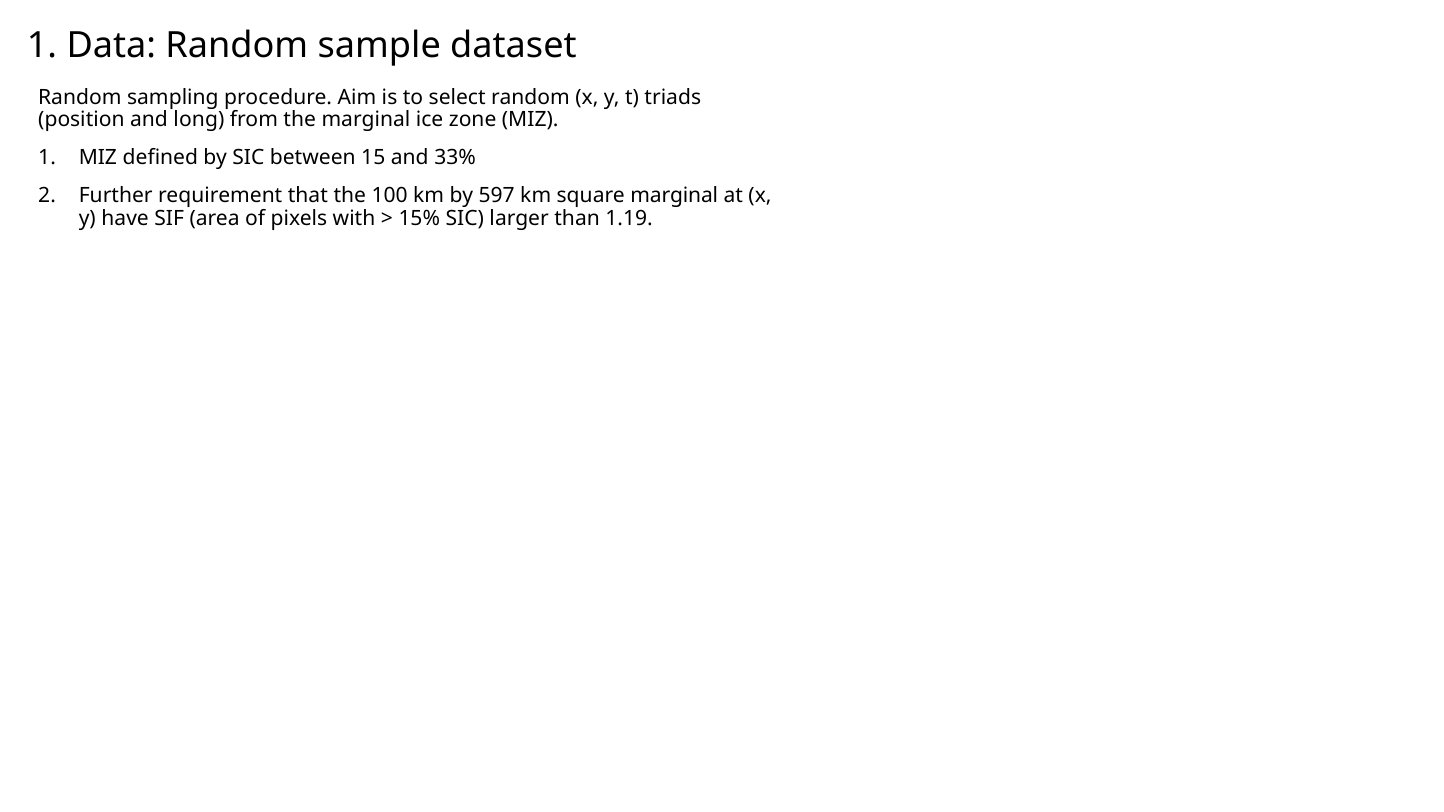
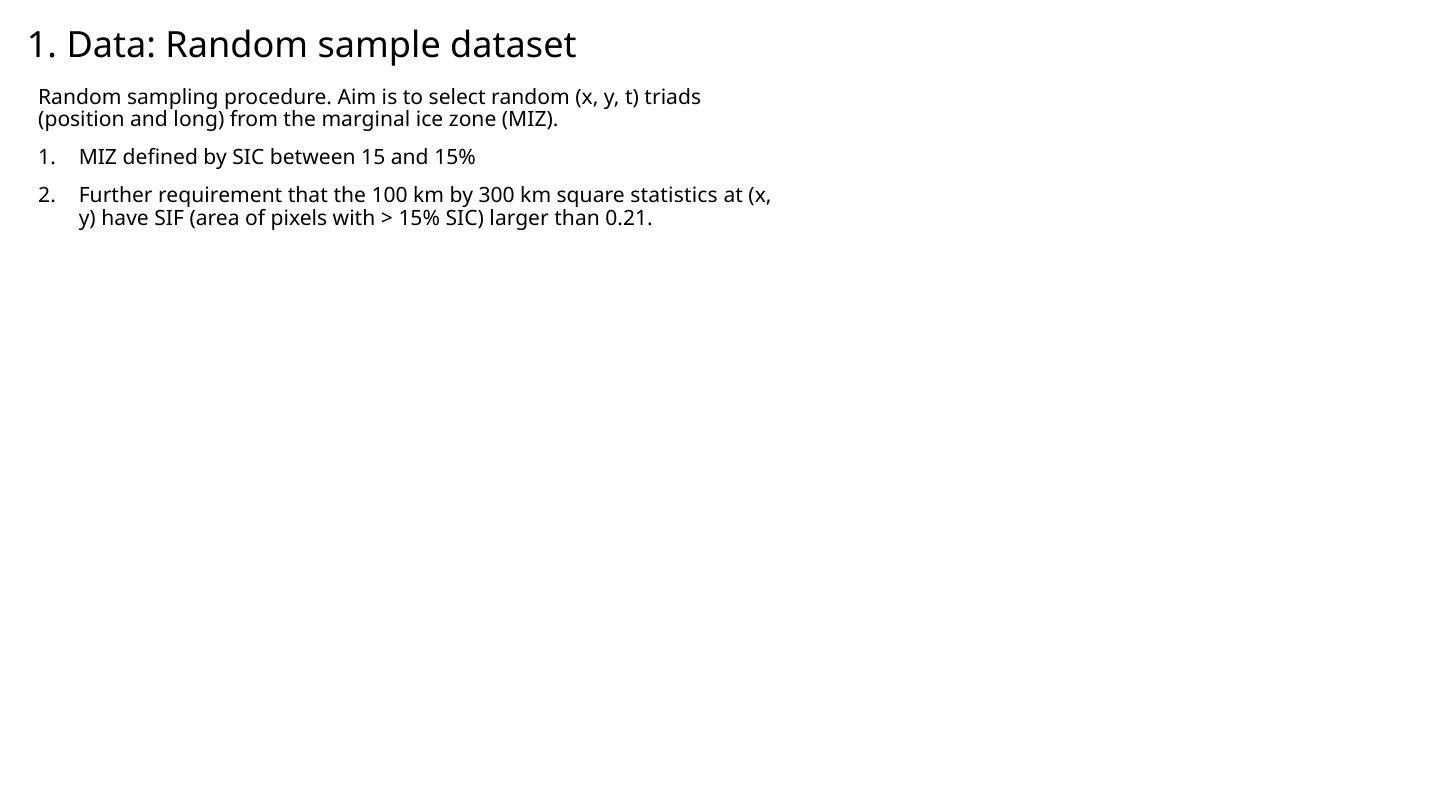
and 33%: 33% -> 15% (455, 158)
597: 597 -> 300 (497, 196)
square marginal: marginal -> statistics (674, 196)
1.19: 1.19 -> 0.21 (629, 219)
